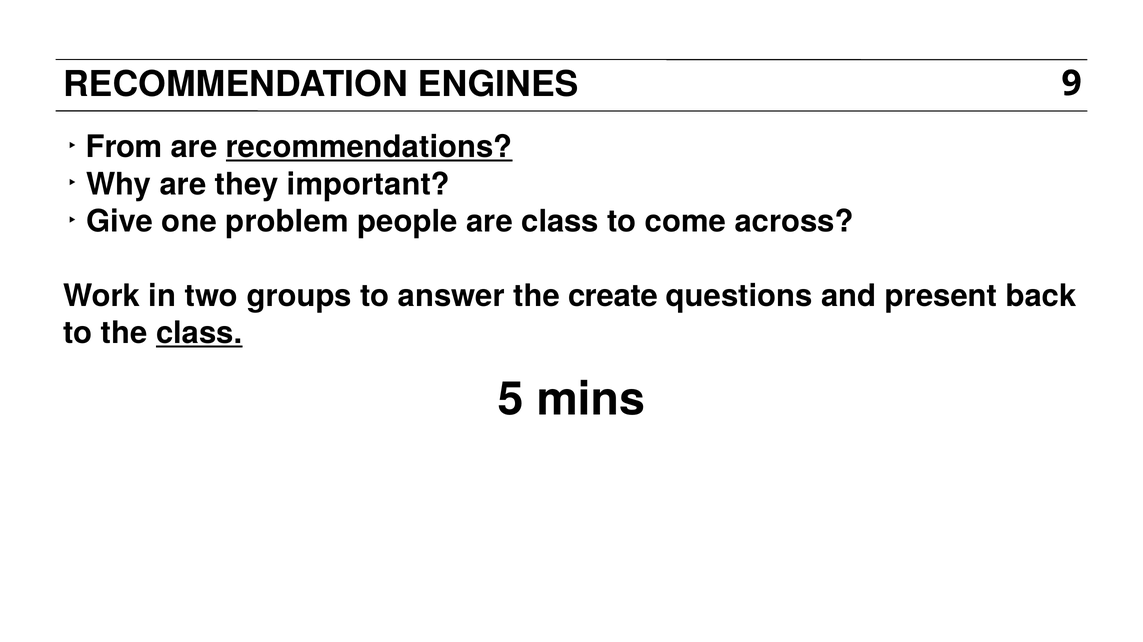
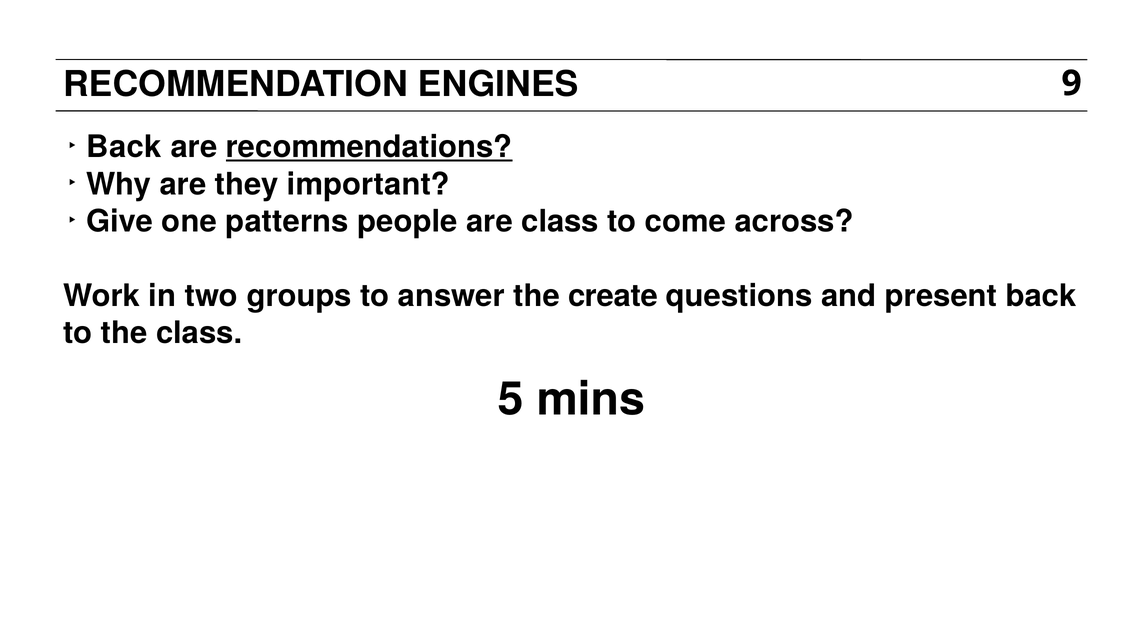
From: From -> Back (124, 147)
problem: problem -> patterns (287, 221)
class underline: present -> none (199, 333)
